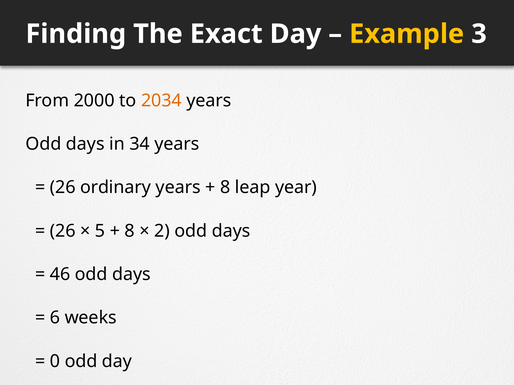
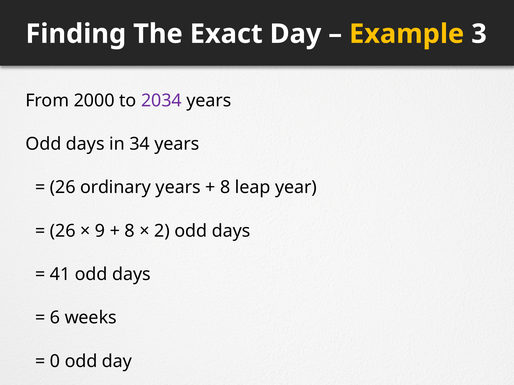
2034 colour: orange -> purple (161, 101)
5: 5 -> 9 (100, 231)
46: 46 -> 41 (60, 275)
